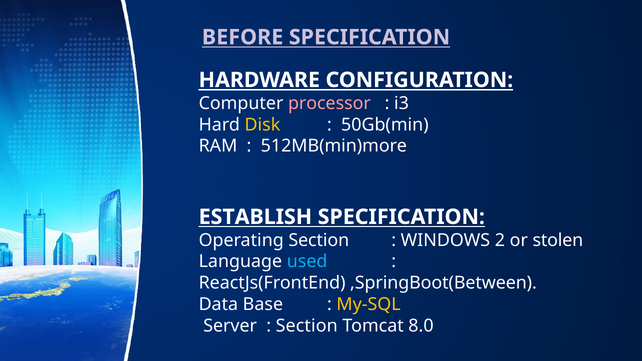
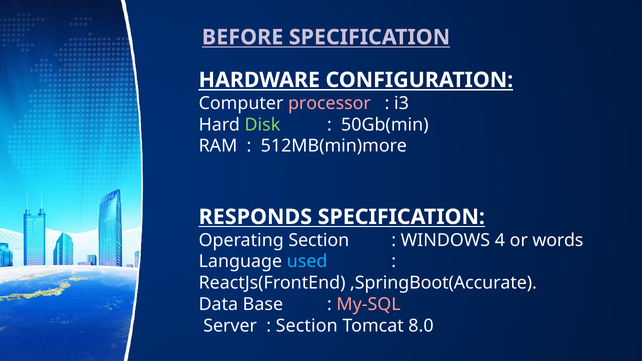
Disk colour: yellow -> light green (262, 125)
ESTABLISH: ESTABLISH -> RESPONDS (255, 217)
2: 2 -> 4 (500, 240)
stolen: stolen -> words (558, 240)
,SpringBoot(Between: ,SpringBoot(Between -> ,SpringBoot(Accurate (443, 283)
My-SQL colour: yellow -> pink (369, 305)
